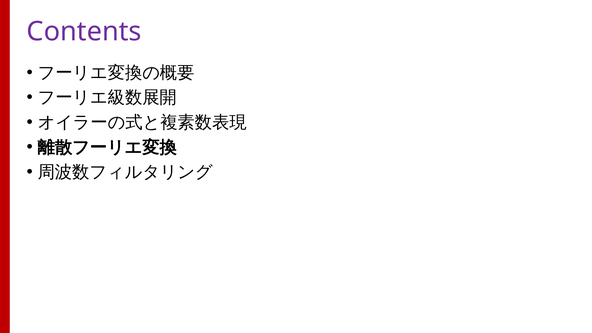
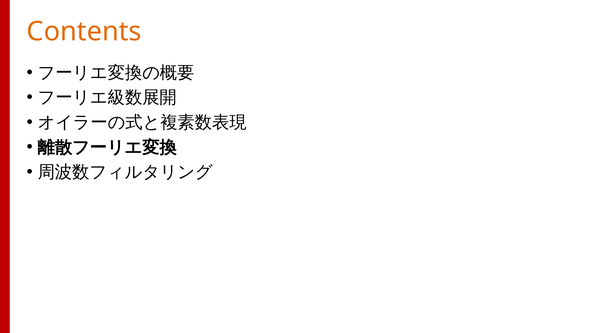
Contents colour: purple -> orange (84, 31)
